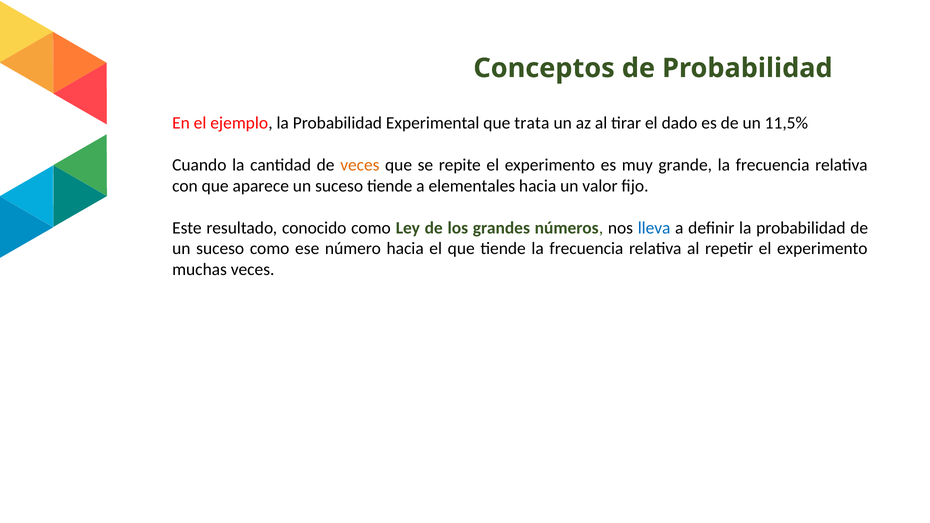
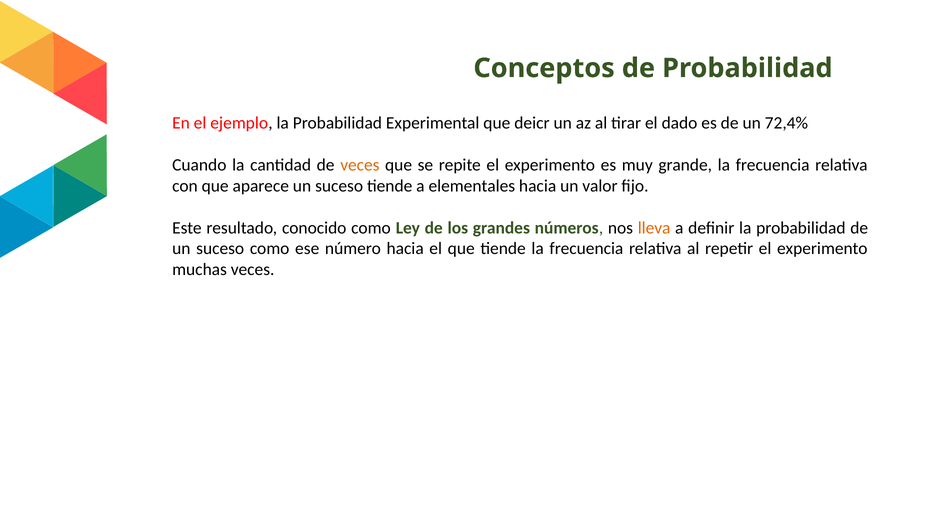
trata: trata -> deicr (532, 123)
11,5%: 11,5% -> 72,4% (786, 123)
lleva colour: blue -> orange (654, 228)
